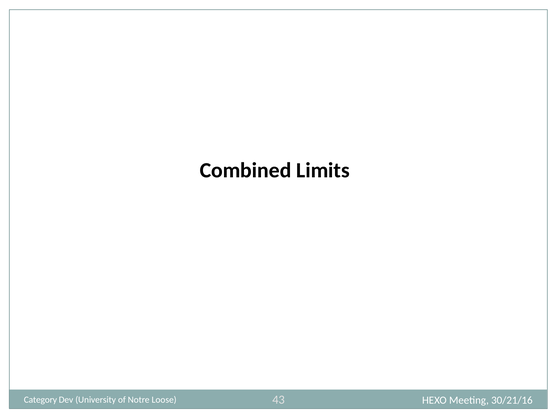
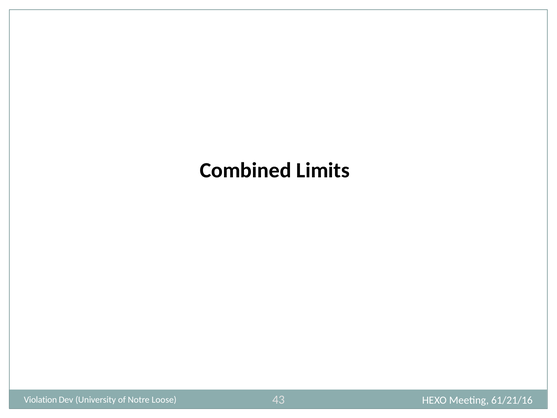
Category: Category -> Violation (40, 399)
30/21/16: 30/21/16 -> 61/21/16 (512, 400)
